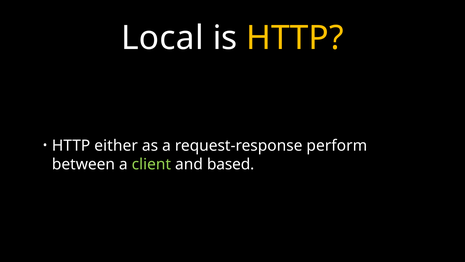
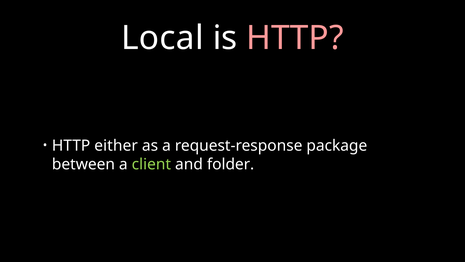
HTTP colour: yellow -> pink (295, 38)
perform: perform -> package (337, 146)
based: based -> folder (231, 164)
